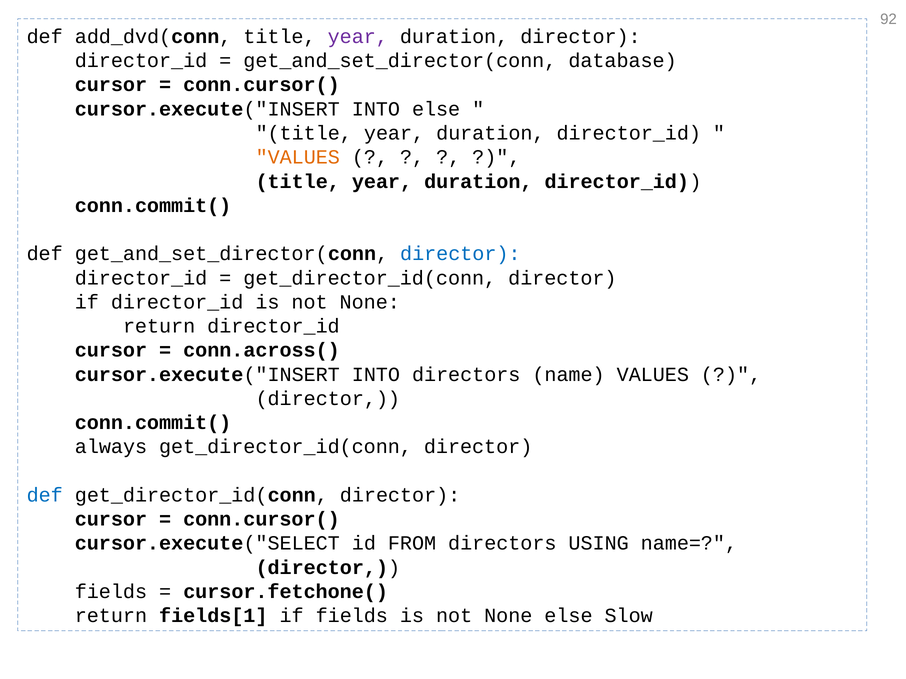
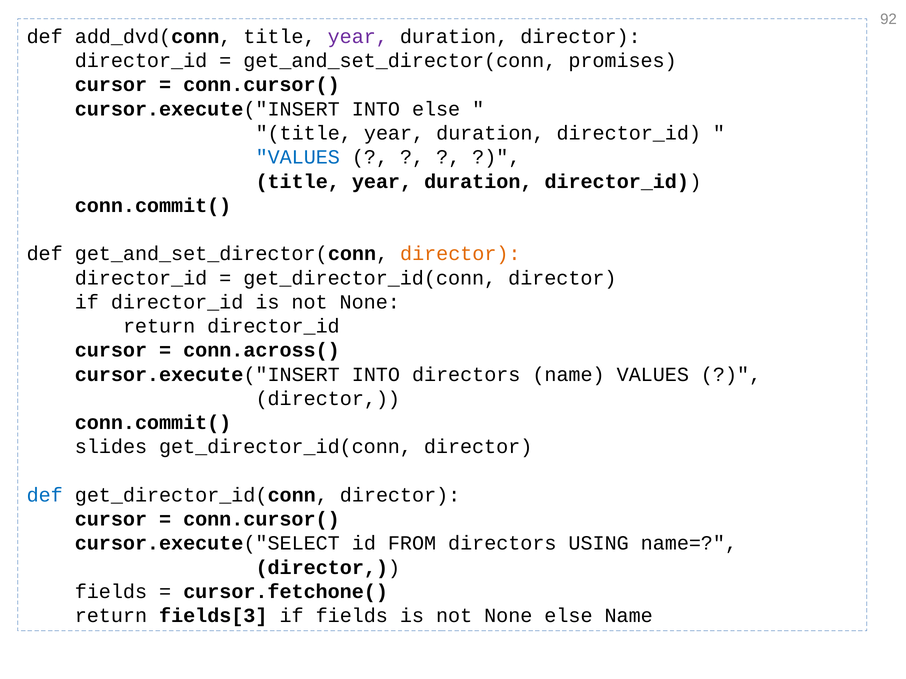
database: database -> promises (623, 61)
VALUES colour: orange -> blue (298, 157)
director colour: blue -> orange (460, 254)
always: always -> slides (111, 447)
fields[1: fields[1 -> fields[3 (213, 616)
else Slow: Slow -> Name (629, 616)
